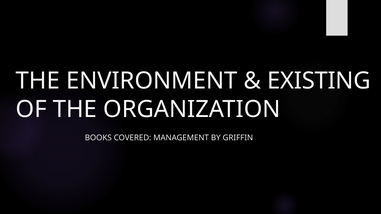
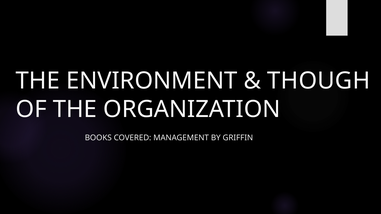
EXISTING: EXISTING -> THOUGH (319, 81)
